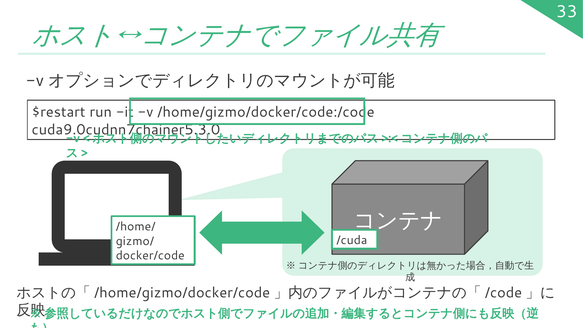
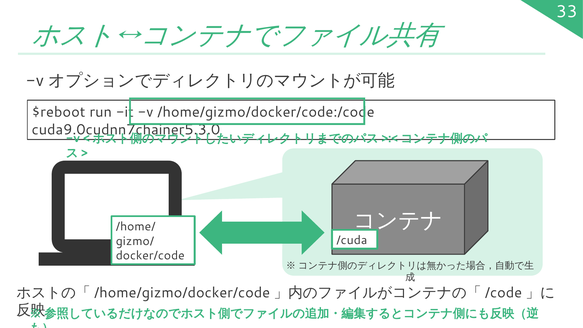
$restart: $restart -> $reboot (59, 112)
